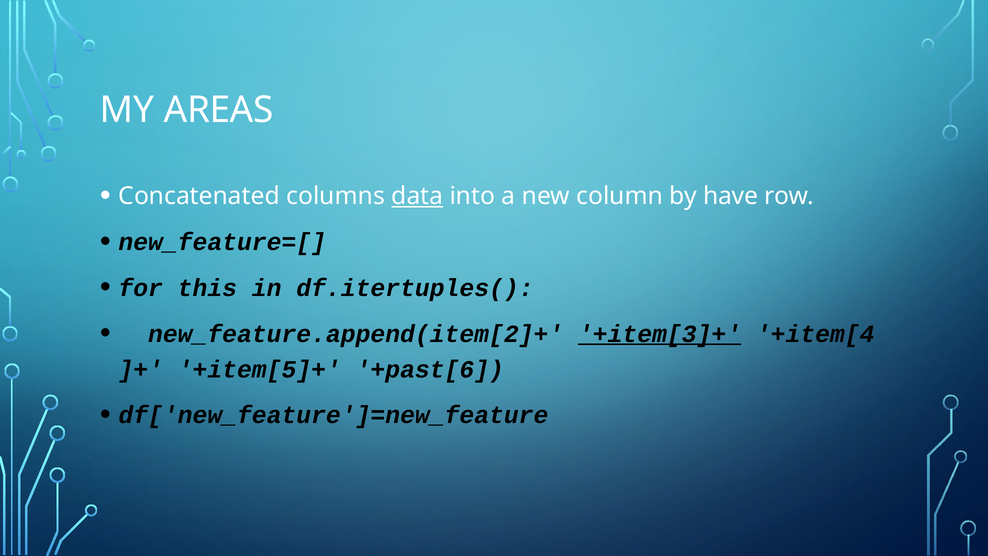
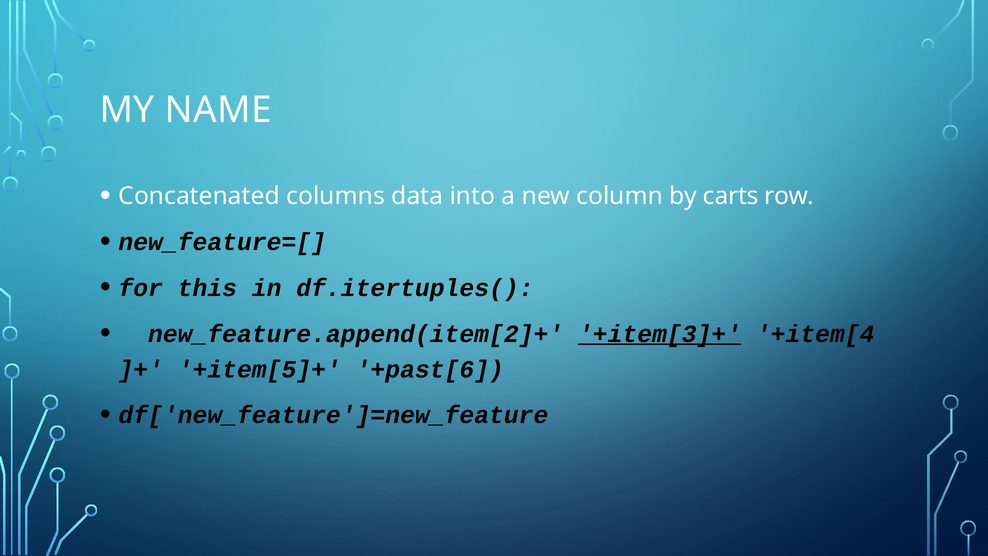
AREAS: AREAS -> NAME (218, 110)
data underline: present -> none (417, 196)
have: have -> carts (731, 196)
